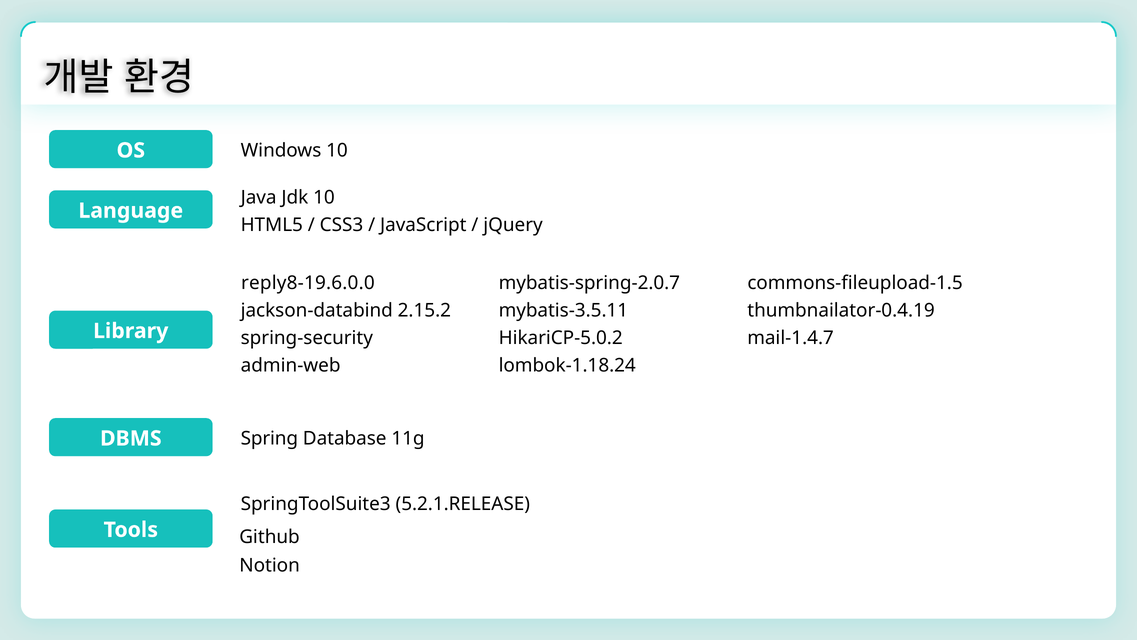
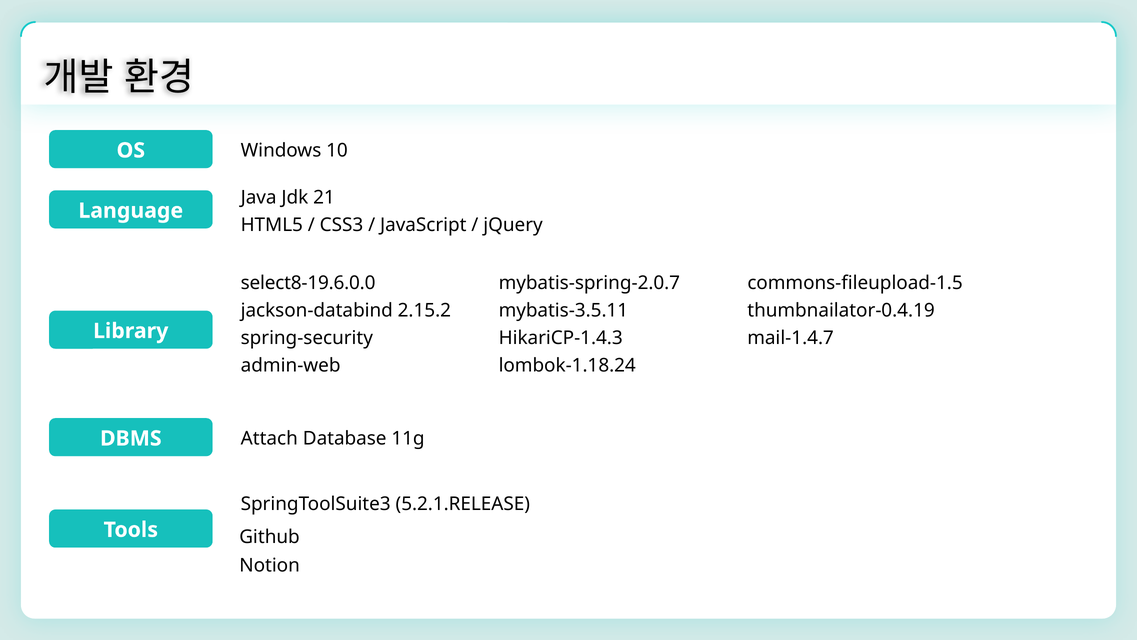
Jdk 10: 10 -> 21 (324, 198)
reply8-19.6.0.0: reply8-19.6.0.0 -> select8-19.6.0.0 (308, 283)
HikariCP-5.0.2: HikariCP-5.0.2 -> HikariCP-1.4.3 (561, 338)
Spring: Spring -> Attach (269, 438)
